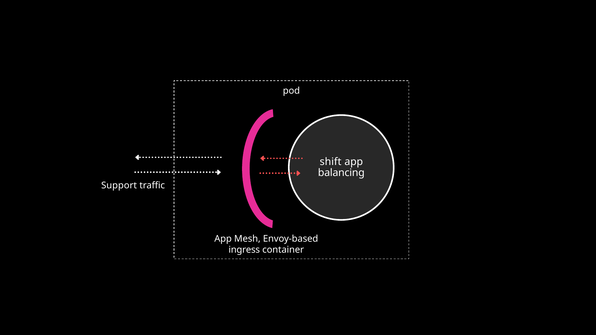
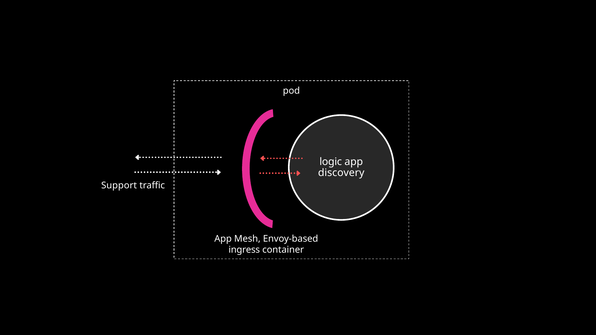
shift: shift -> logic (331, 162)
balancing: balancing -> discovery (341, 173)
